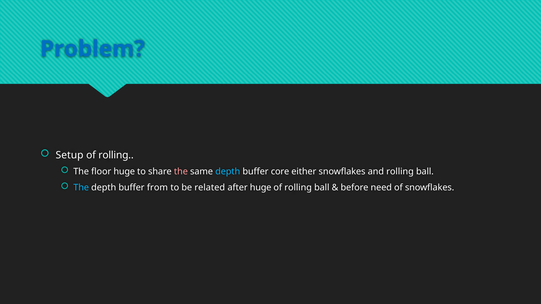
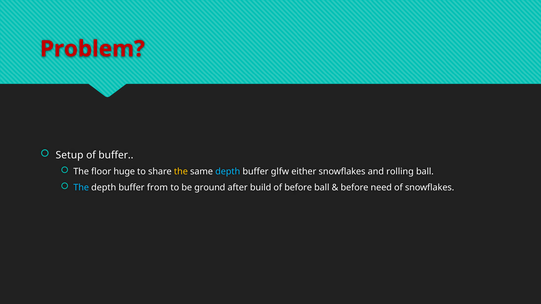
Problem colour: blue -> red (92, 49)
rolling: rolling -> buffer (116, 155)
the colour: pink -> yellow (181, 172)
core: core -> glfw (280, 172)
related: related -> ground (210, 188)
after huge: huge -> build (261, 188)
rolling: rolling -> before (298, 188)
